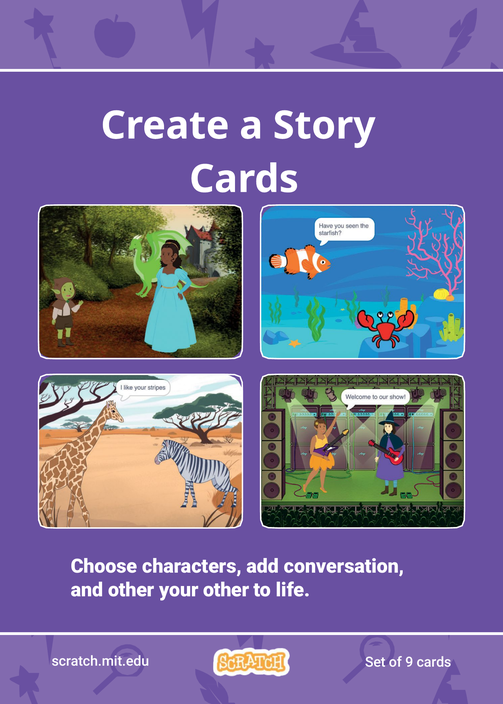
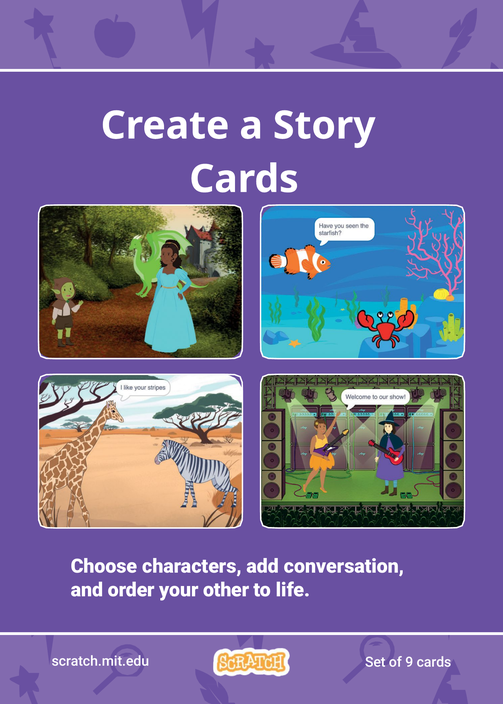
and other: other -> order (131, 590)
